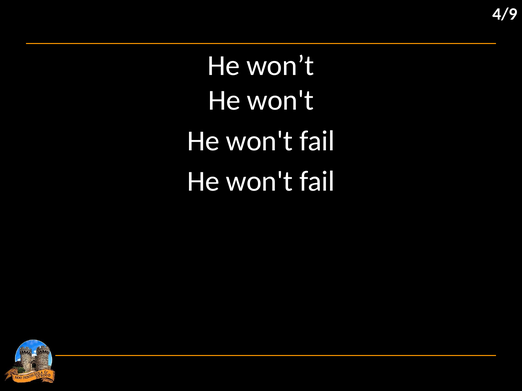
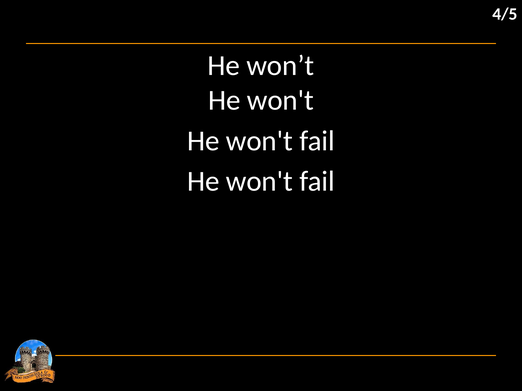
4/9: 4/9 -> 4/5 (505, 14)
